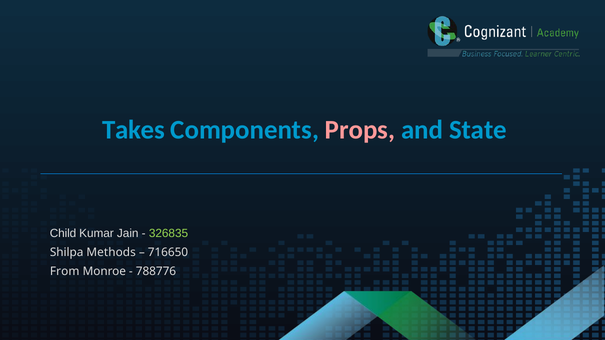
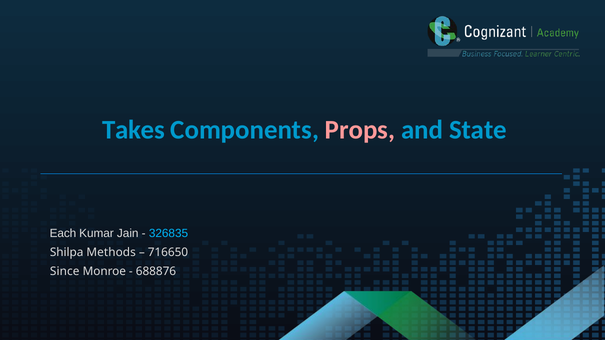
Child: Child -> Each (63, 234)
326835 colour: light green -> light blue (169, 234)
From: From -> Since (65, 272)
788776: 788776 -> 688876 (156, 272)
